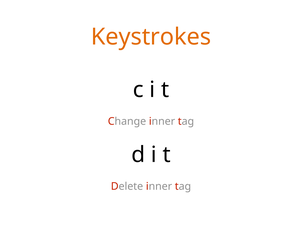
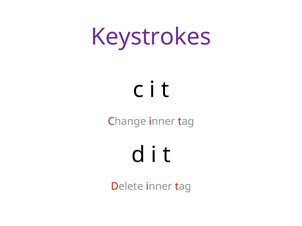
Keystrokes colour: orange -> purple (151, 37)
